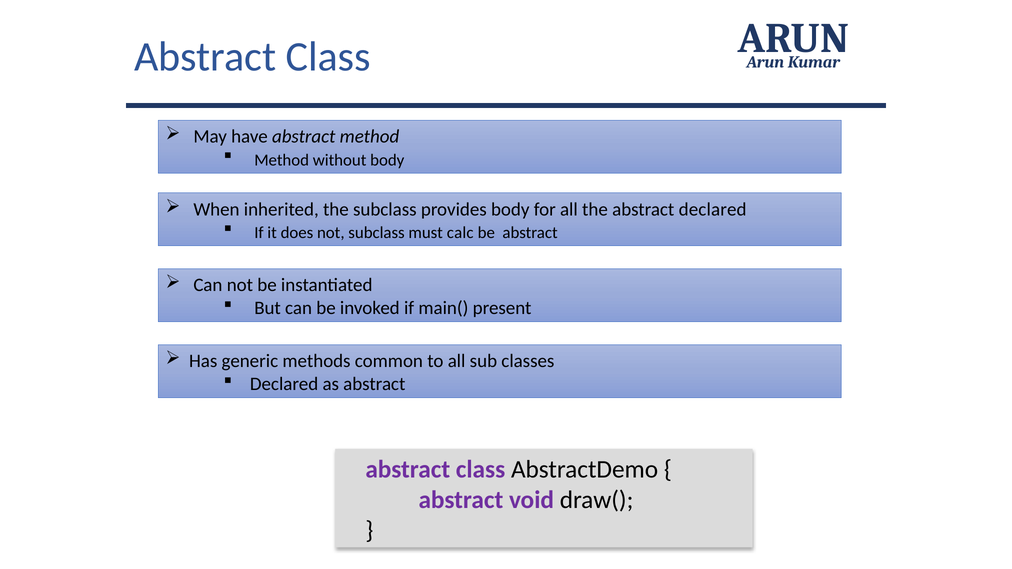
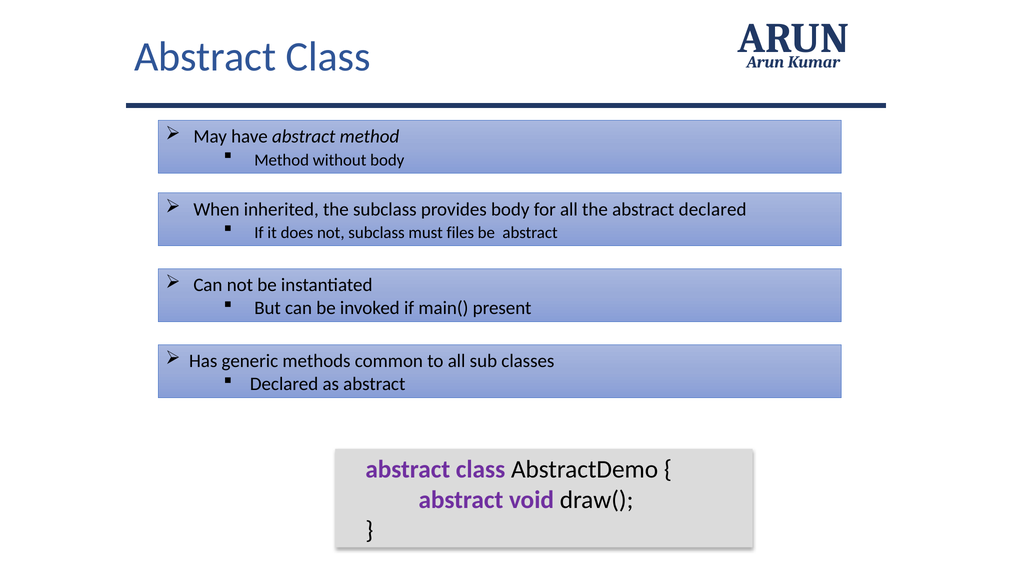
calc: calc -> files (460, 233)
